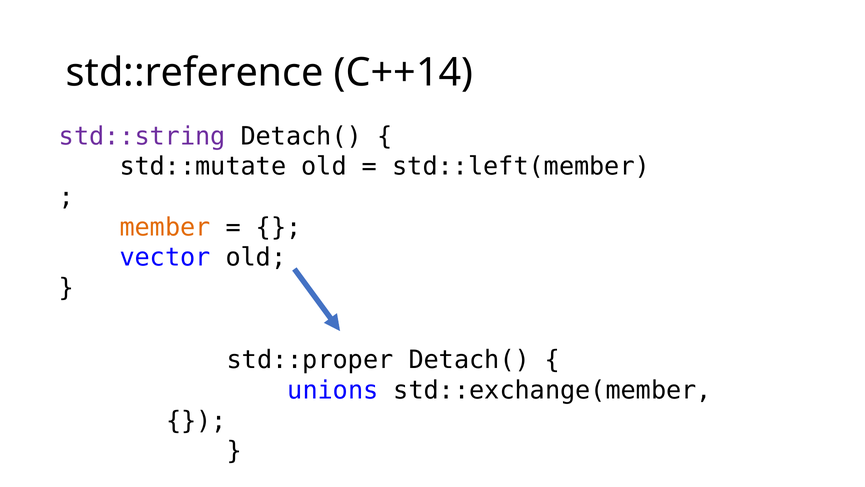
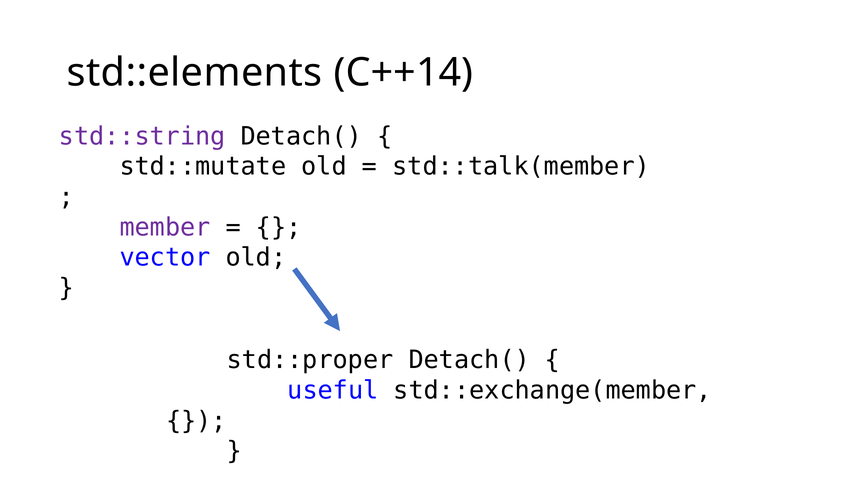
std::reference: std::reference -> std::elements (195, 73)
std::left(member: std::left(member -> std::talk(member (521, 166)
member colour: orange -> purple (165, 227)
unions: unions -> useful (333, 390)
